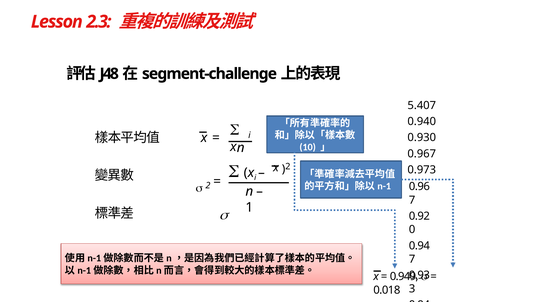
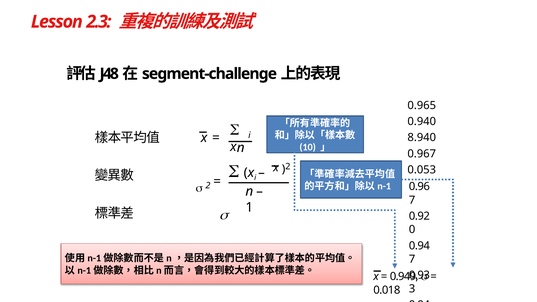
5.407: 5.407 -> 0.965 (422, 105)
0.930: 0.930 -> 8.940 (422, 138)
0.973: 0.973 -> 0.053 (422, 170)
